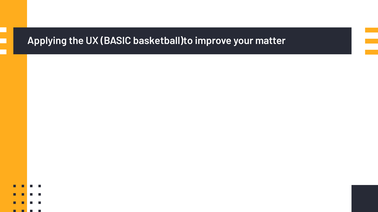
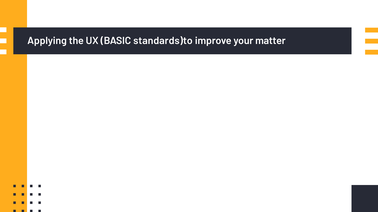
basketball)to: basketball)to -> standards)to (163, 41)
